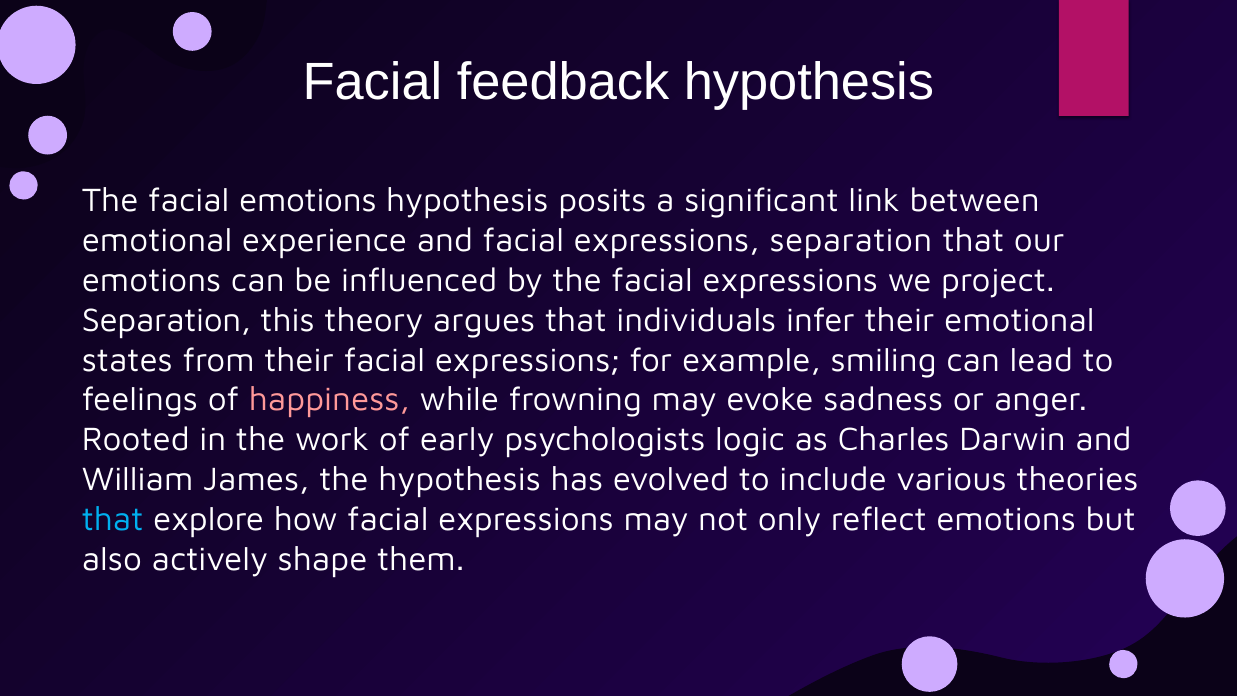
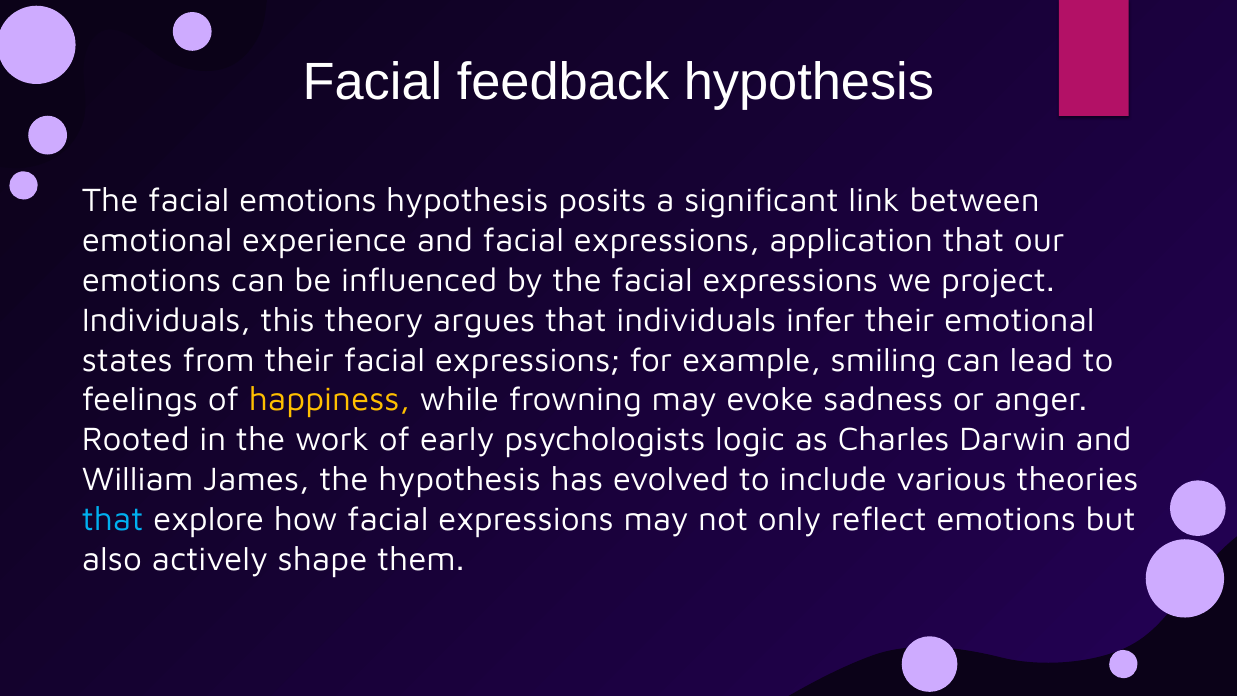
expressions separation: separation -> application (851, 240)
Separation: Separation -> Individuals (166, 320)
happiness colour: pink -> yellow (329, 400)
